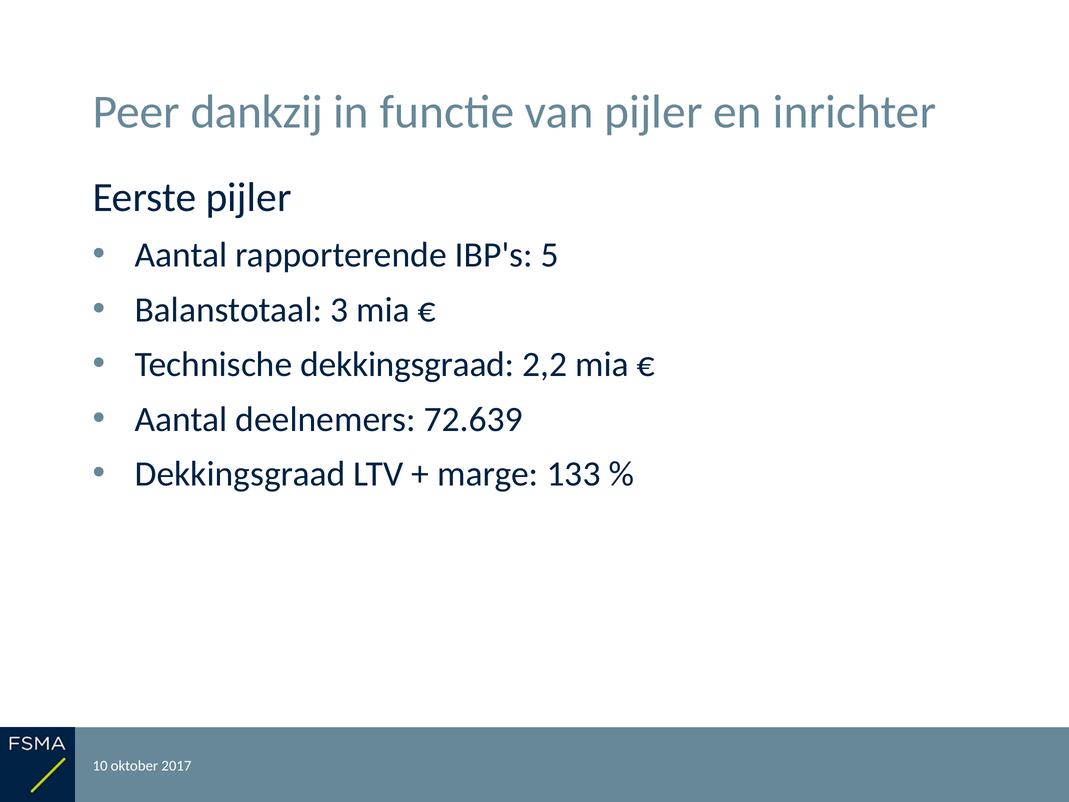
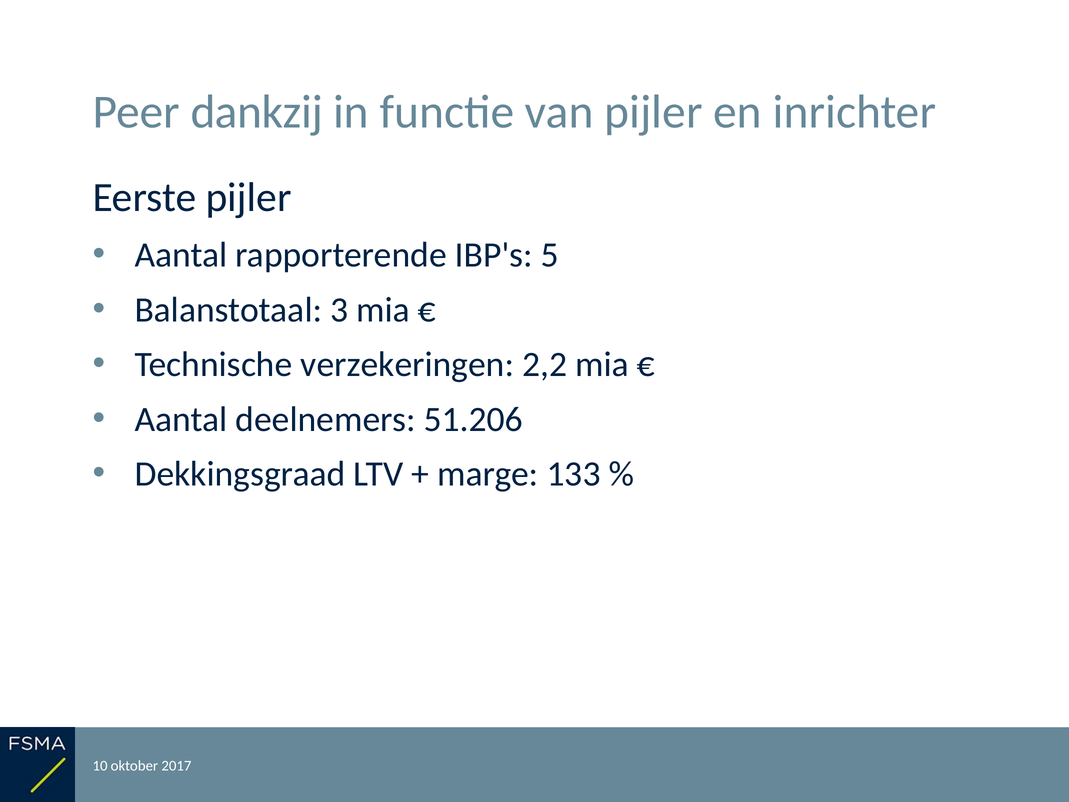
Technische dekkingsgraad: dekkingsgraad -> verzekeringen (407, 364)
72.639: 72.639 -> 51.206 (473, 419)
